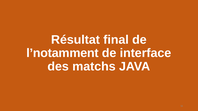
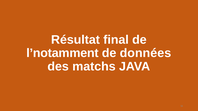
interface: interface -> données (145, 53)
